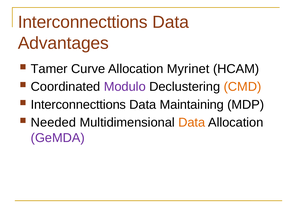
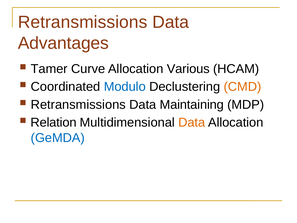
Interconnecttions: Interconnecttions -> Retransmissions (83, 22)
Myrinet: Myrinet -> Various (188, 69)
Modulo colour: purple -> blue (125, 87)
Interconnecttions: Interconnecttions -> Retransmissions (78, 105)
Needed: Needed -> Relation (54, 122)
GeMDA colour: purple -> blue (58, 138)
